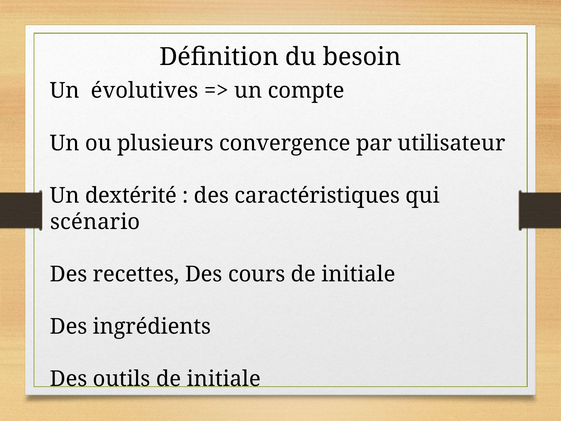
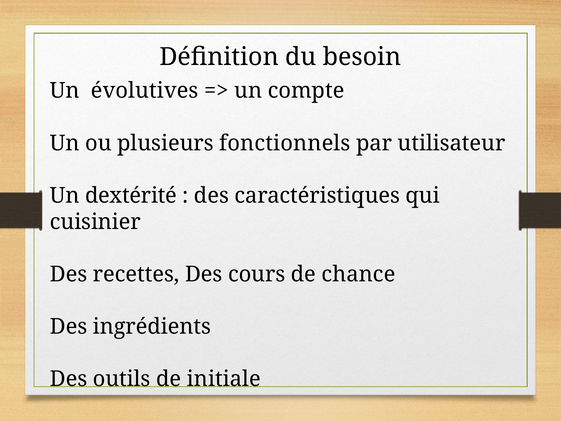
convergence: convergence -> fonctionnels (285, 143)
scénario: scénario -> cuisinier (95, 222)
cours de initiale: initiale -> chance (358, 274)
